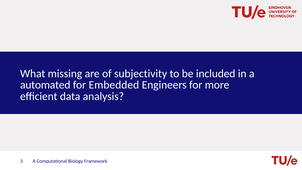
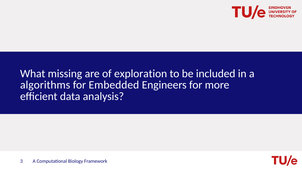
subjectivity: subjectivity -> exploration (141, 74)
automated: automated -> algorithms (45, 85)
